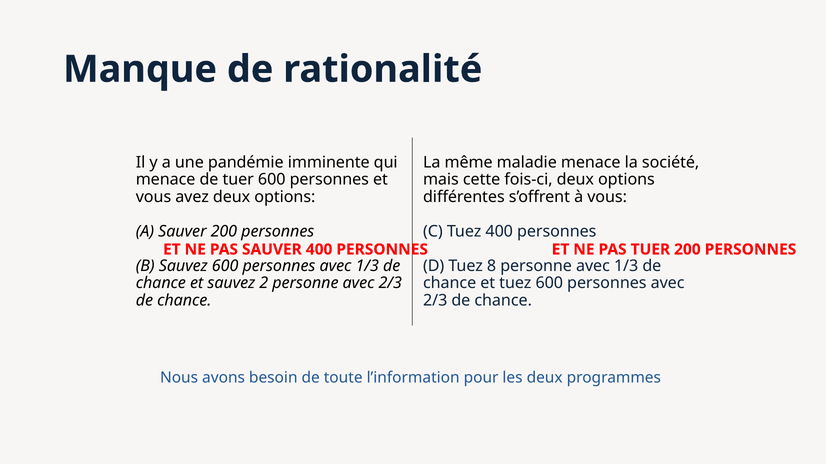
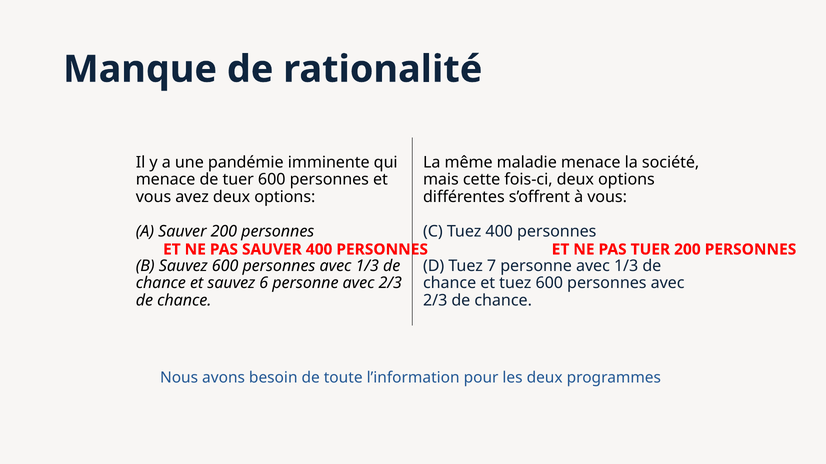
8: 8 -> 7 (492, 266)
2: 2 -> 6 (264, 283)
